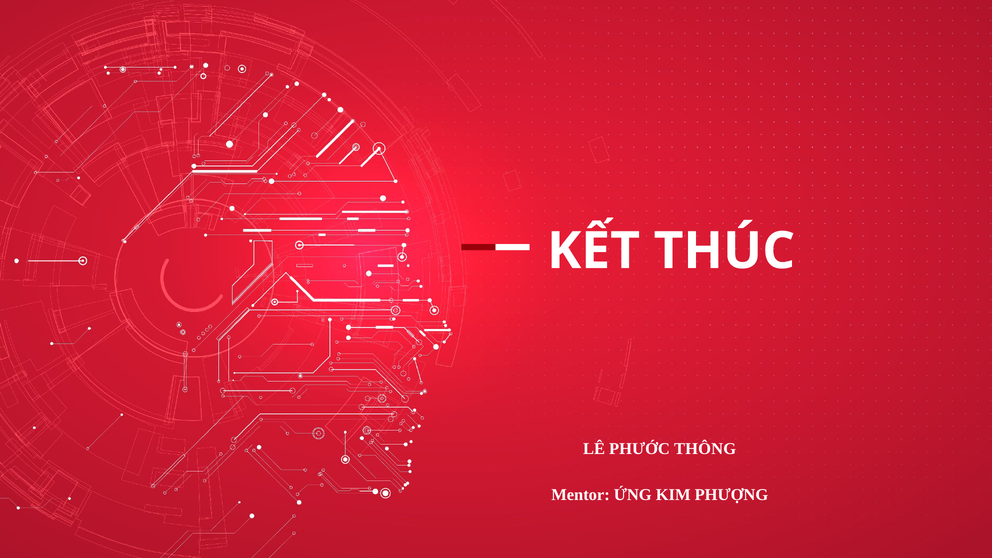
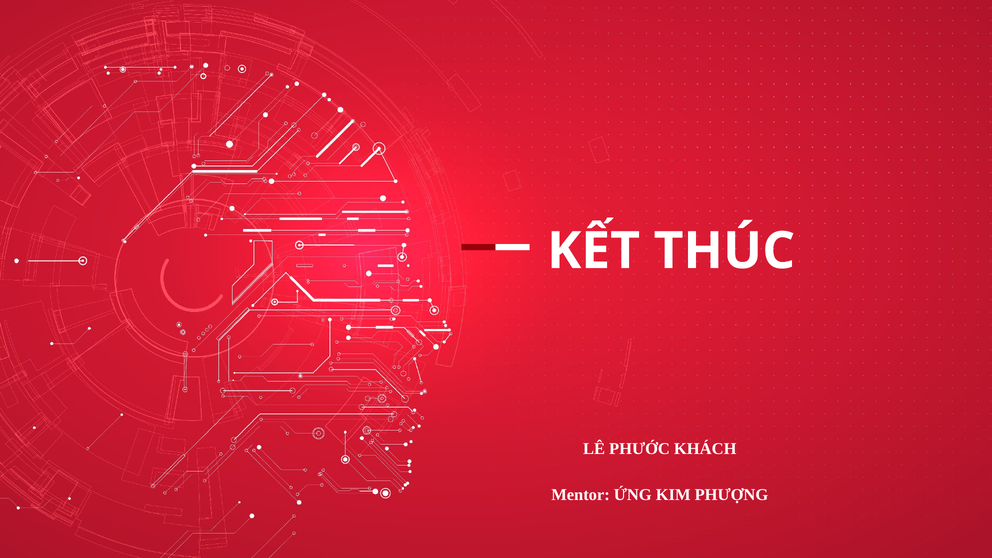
THÔNG: THÔNG -> KHÁCH (705, 449)
